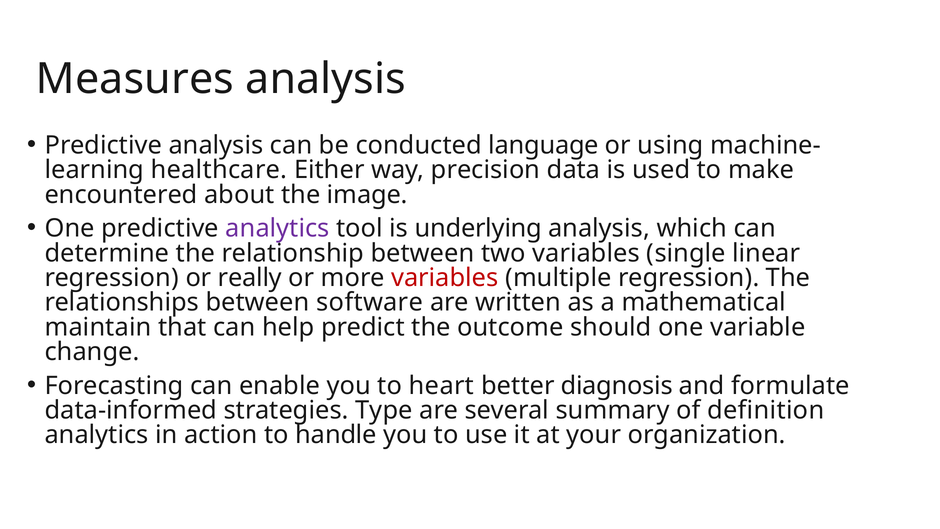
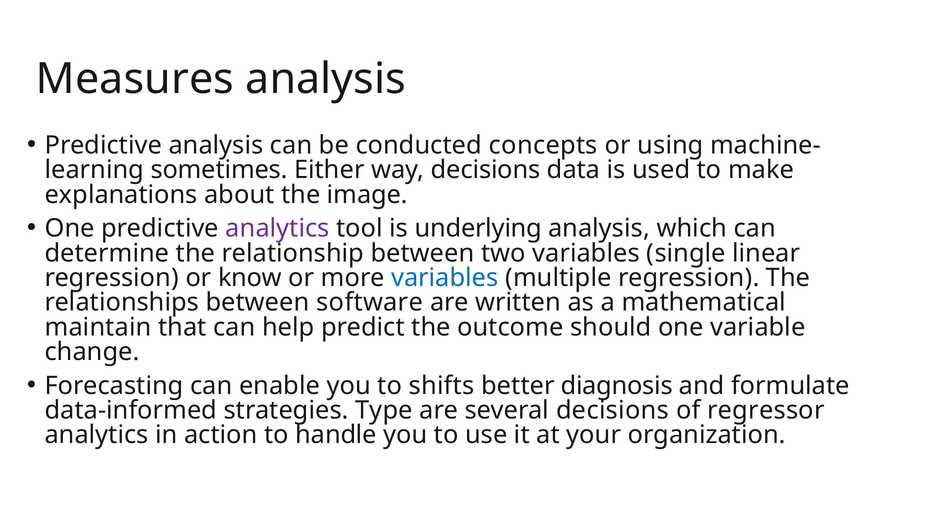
language: language -> concepts (543, 145)
healthcare: healthcare -> sometimes (219, 170)
way precision: precision -> decisions (486, 170)
encountered: encountered -> explanations (121, 195)
really: really -> know (250, 278)
variables colour: red -> blue (445, 278)
heart: heart -> shifts (442, 385)
several summary: summary -> decisions (613, 410)
definition: definition -> regressor (766, 410)
